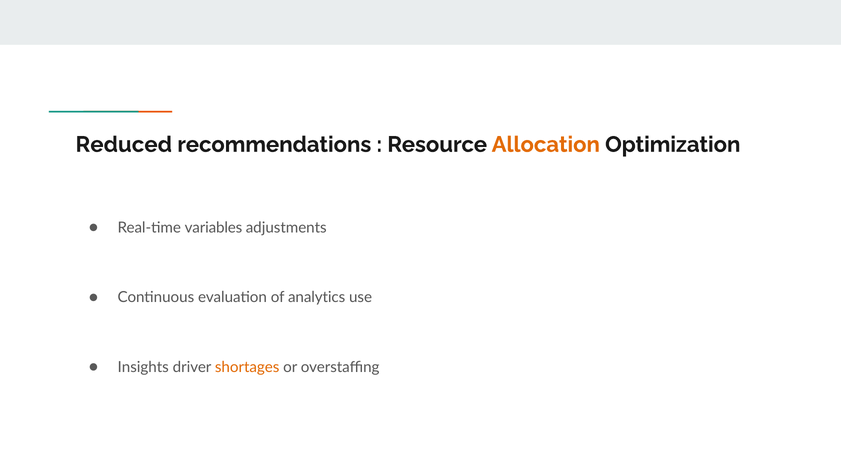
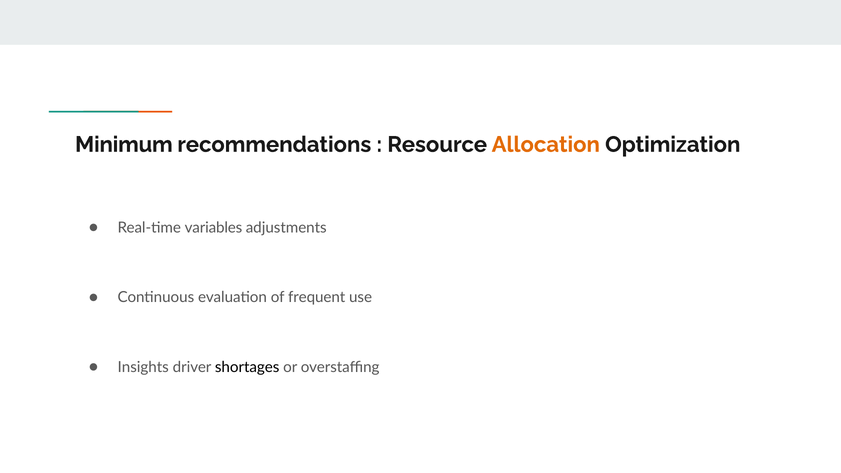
Reduced: Reduced -> Minimum (124, 145)
analytics: analytics -> frequent (317, 297)
shortages colour: orange -> black (247, 367)
